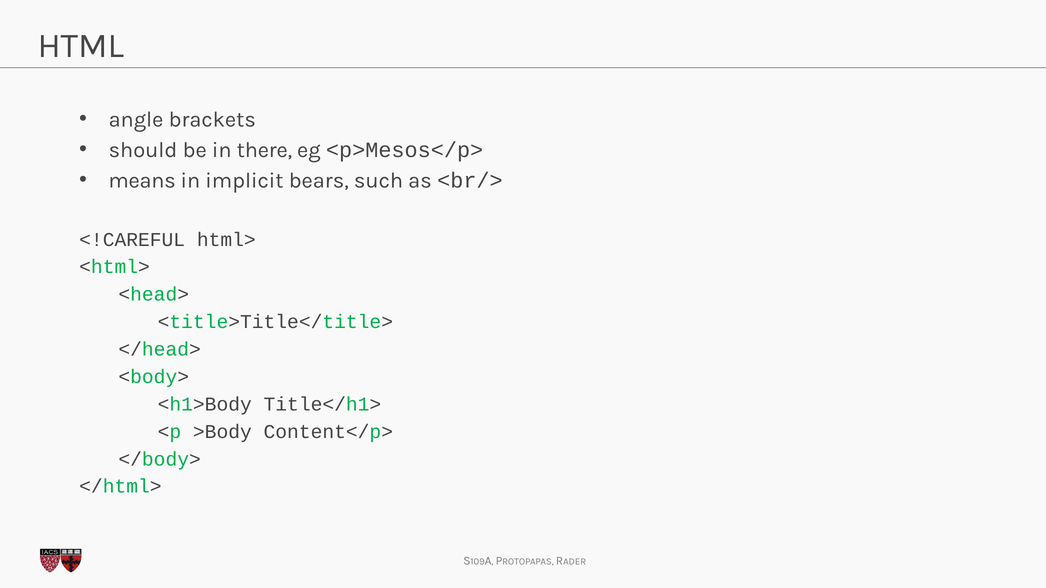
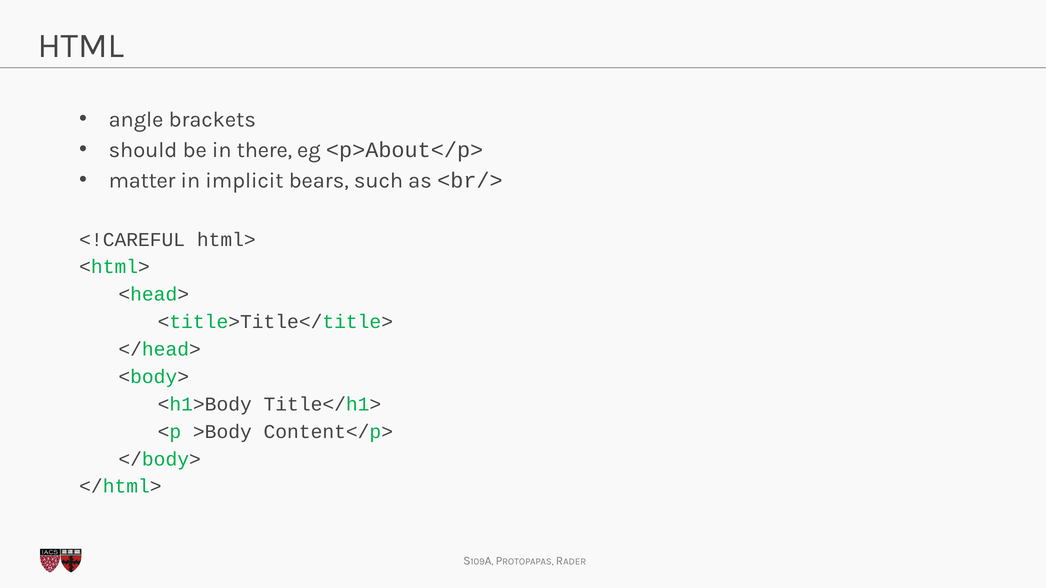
<p>Mesos</p>: <p>Mesos</p> -> <p>About</p> (405, 150)
means: means -> matter (142, 181)
